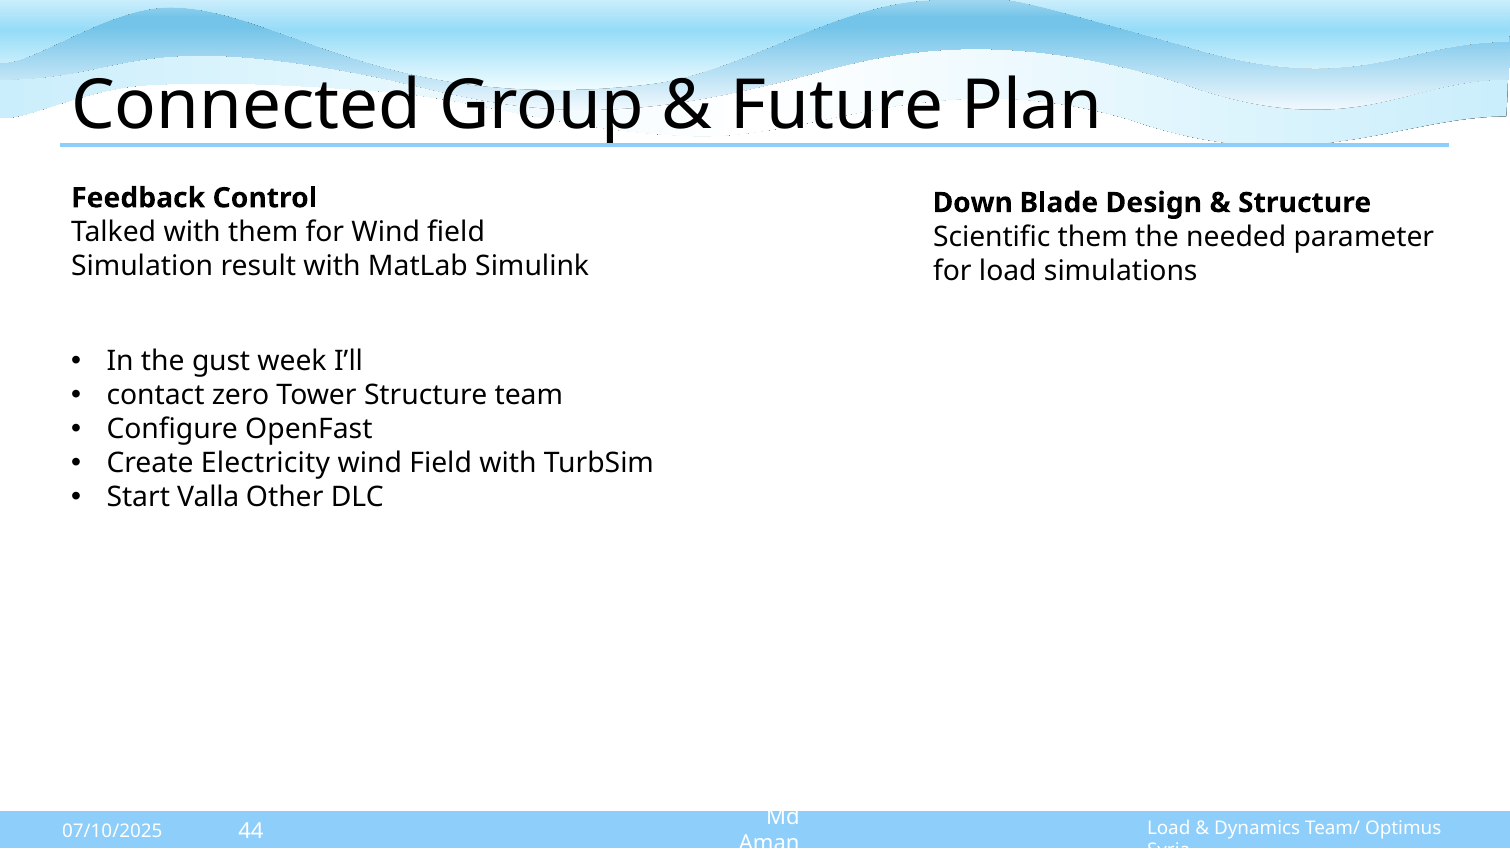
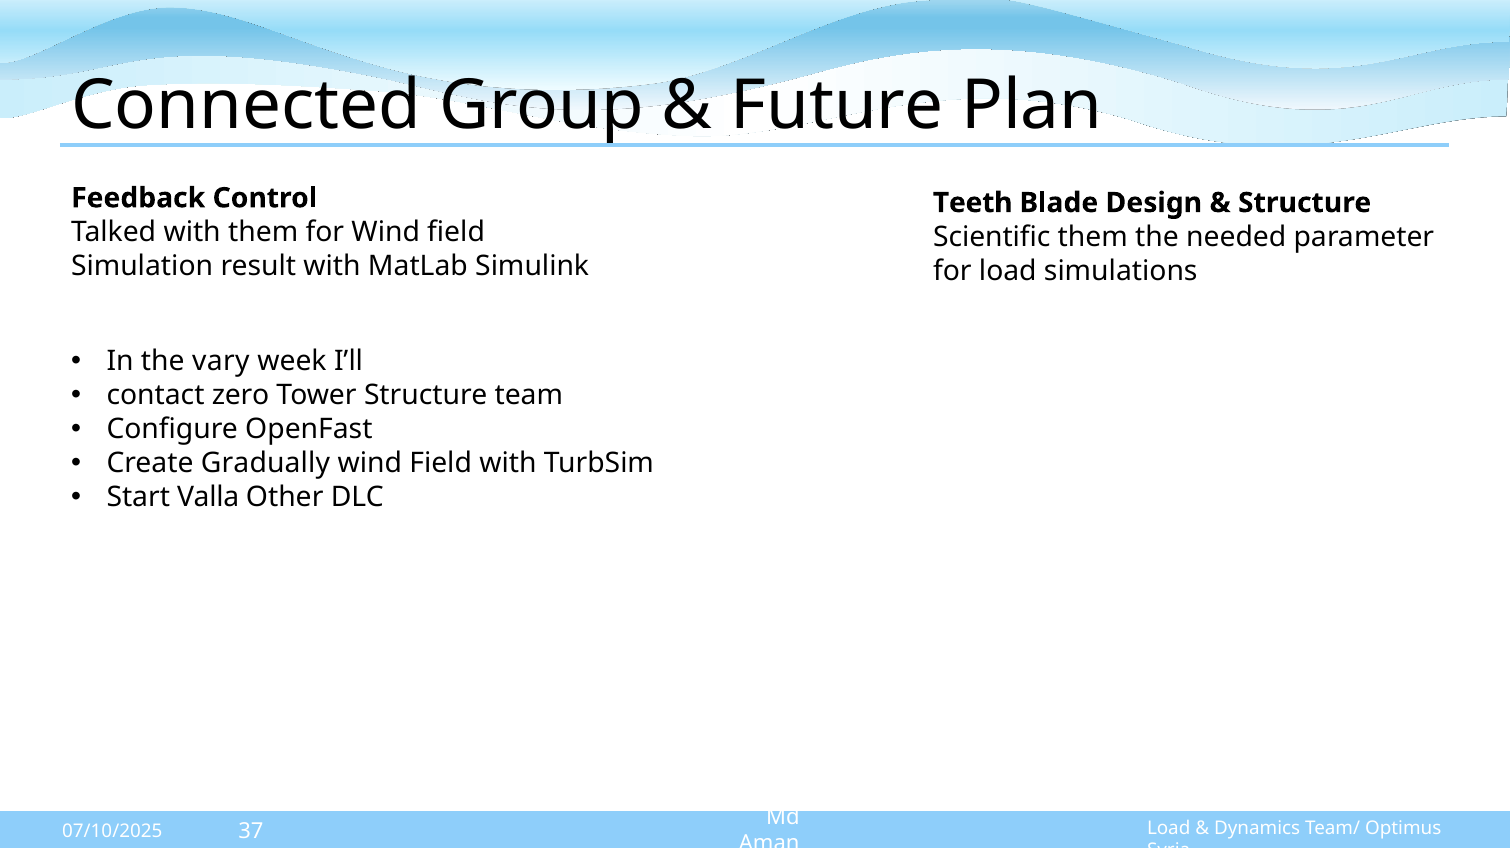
Down: Down -> Teeth (973, 203)
gust: gust -> vary (221, 362)
Electricity: Electricity -> Gradually (265, 464)
44: 44 -> 37 (251, 832)
